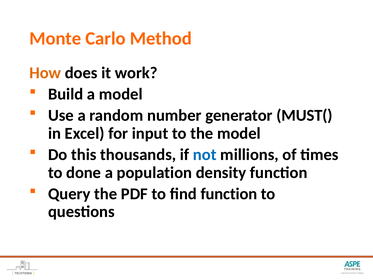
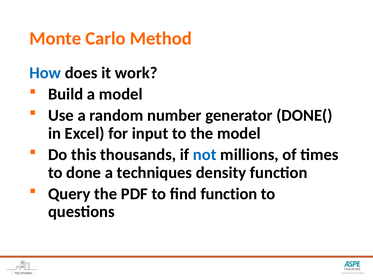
How colour: orange -> blue (45, 73)
MUST(: MUST( -> DONE( (304, 115)
population: population -> techniques (154, 172)
